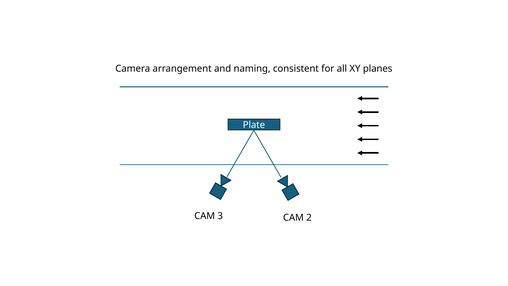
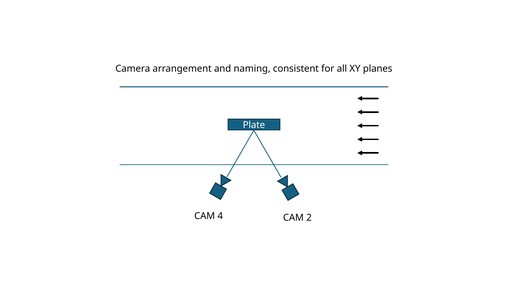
3: 3 -> 4 (220, 216)
